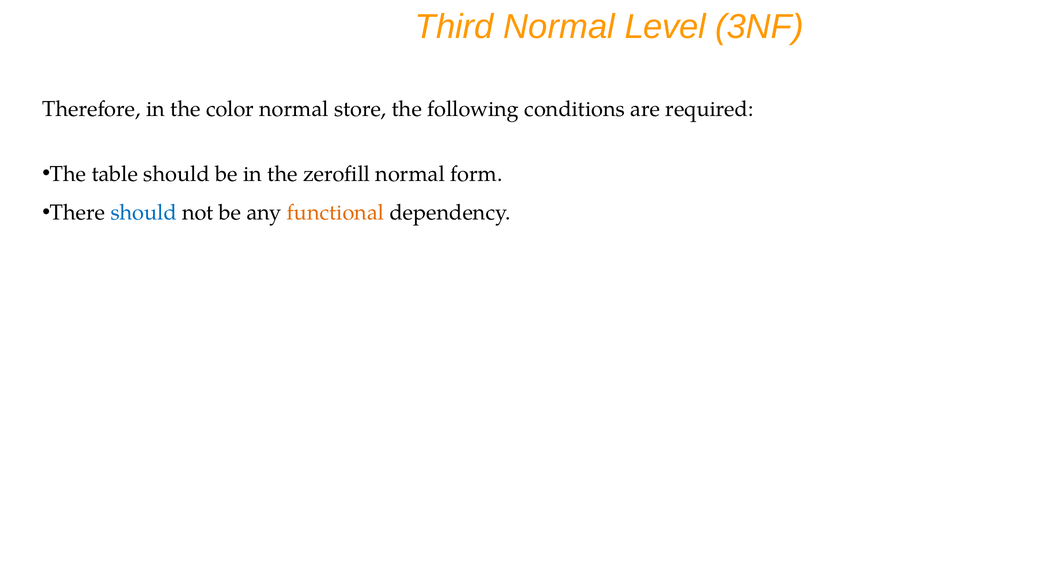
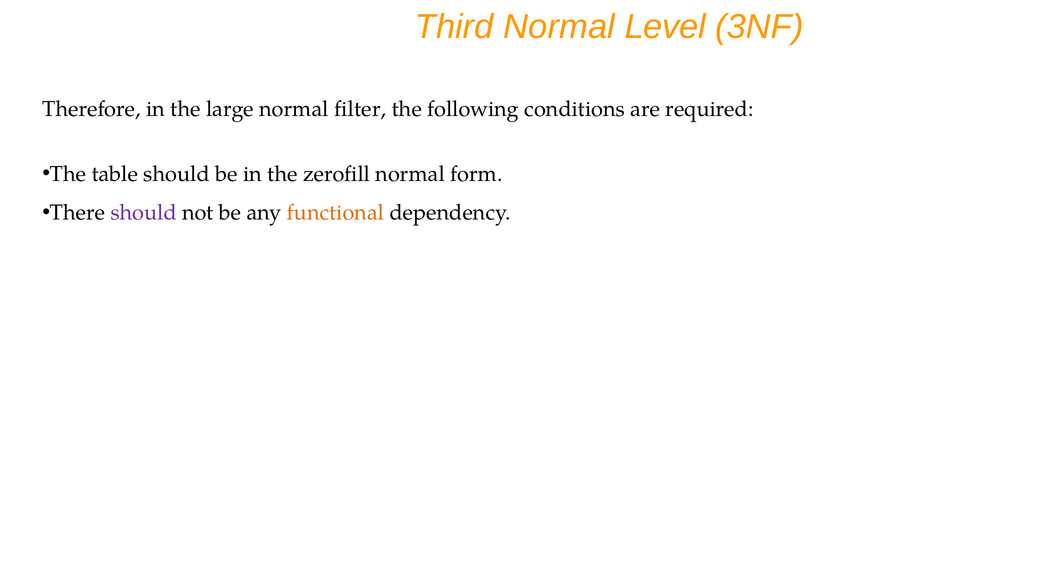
color: color -> large (230, 109)
store: store -> filter (360, 109)
should colour: blue -> purple (144, 213)
